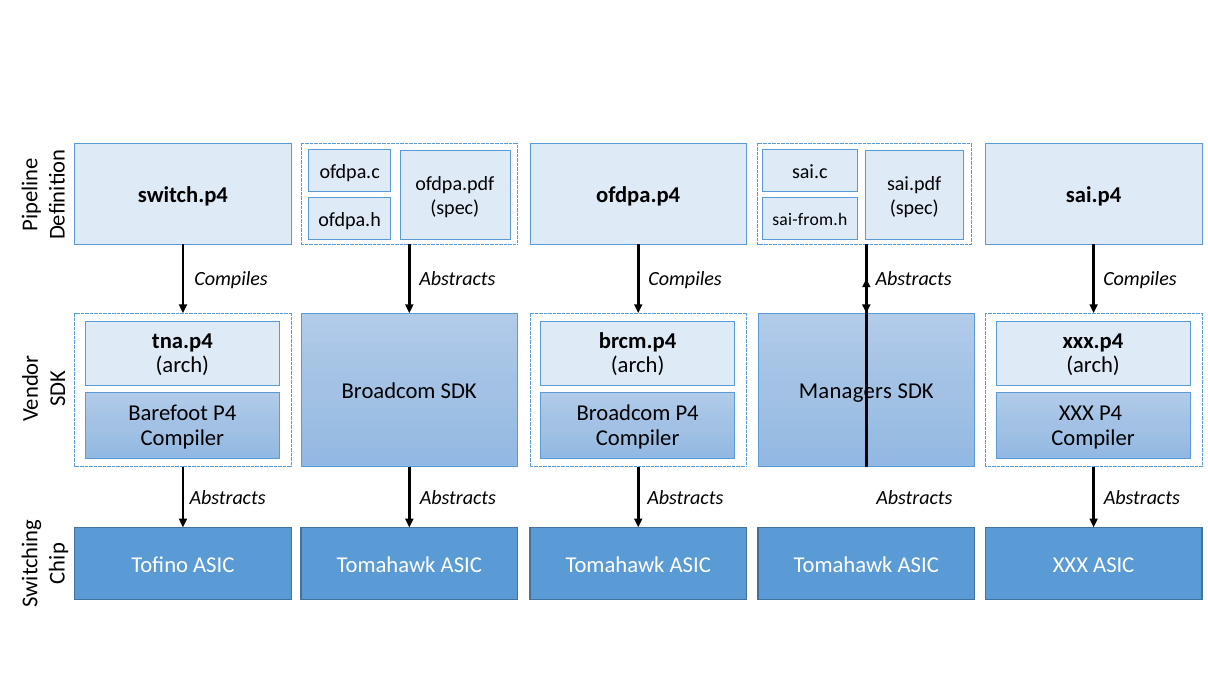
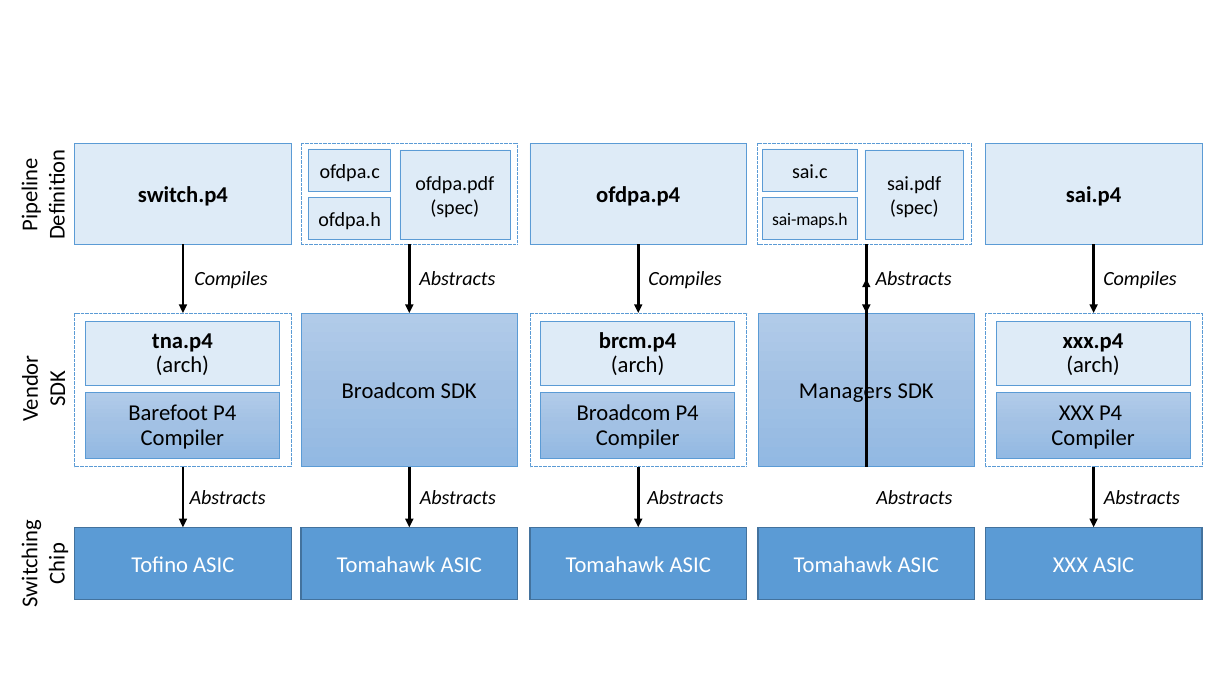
sai-from.h: sai-from.h -> sai-maps.h (810, 220)
